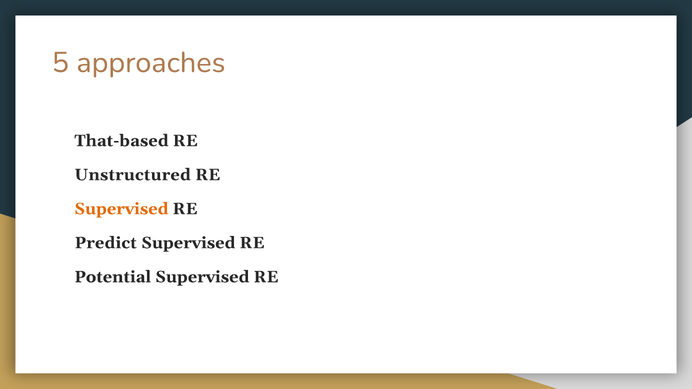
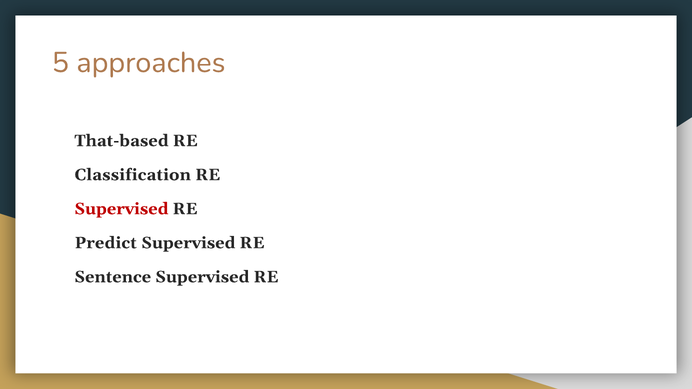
Unstructured: Unstructured -> Classification (133, 175)
Supervised colour: orange -> red (121, 209)
Potential: Potential -> Sentence (113, 277)
